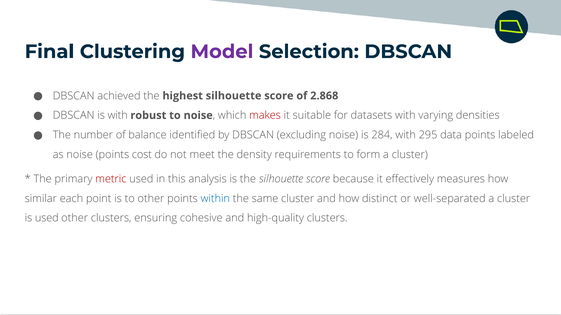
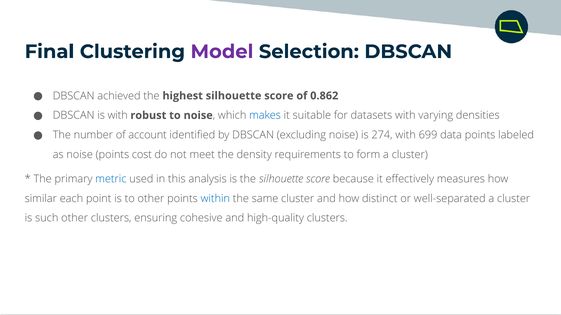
2.868: 2.868 -> 0.862 (324, 96)
makes colour: red -> blue (265, 116)
balance: balance -> account (148, 135)
284: 284 -> 274 (382, 135)
295: 295 -> 699 (428, 135)
metric colour: red -> blue (111, 179)
is used: used -> such (47, 218)
